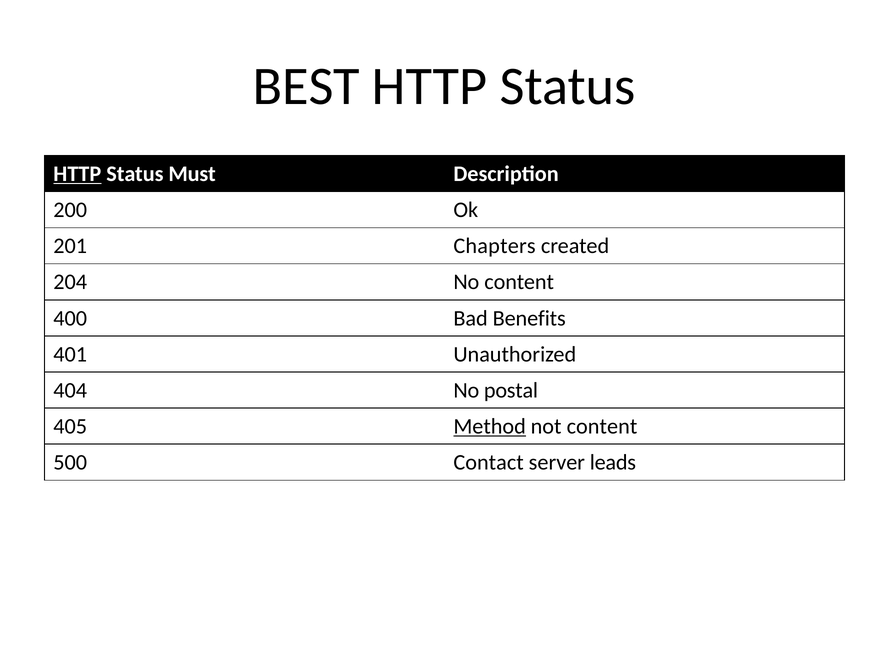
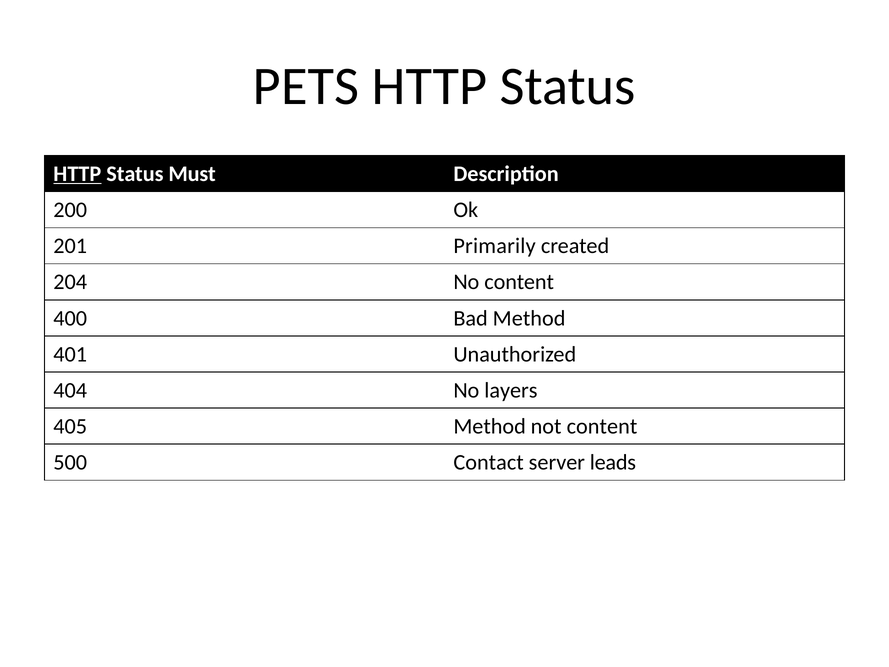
BEST: BEST -> PETS (306, 86)
Chapters: Chapters -> Primarily (495, 246)
Bad Benefits: Benefits -> Method (529, 318)
postal: postal -> layers (511, 390)
Method underline: present -> none (490, 426)
